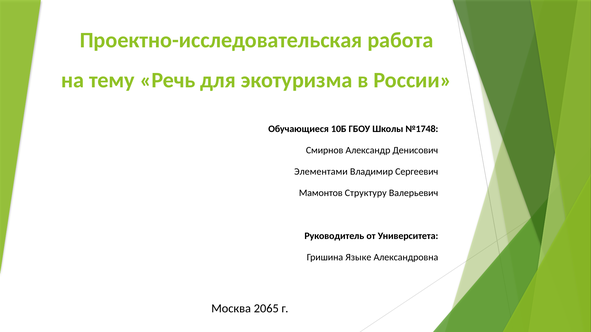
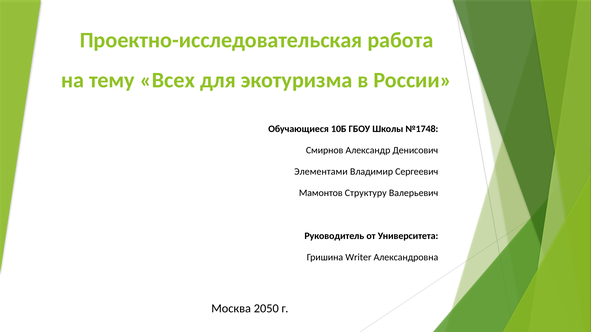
Речь: Речь -> Всех (167, 80)
Языке: Языке -> Writer (358, 258)
2065: 2065 -> 2050 (266, 309)
